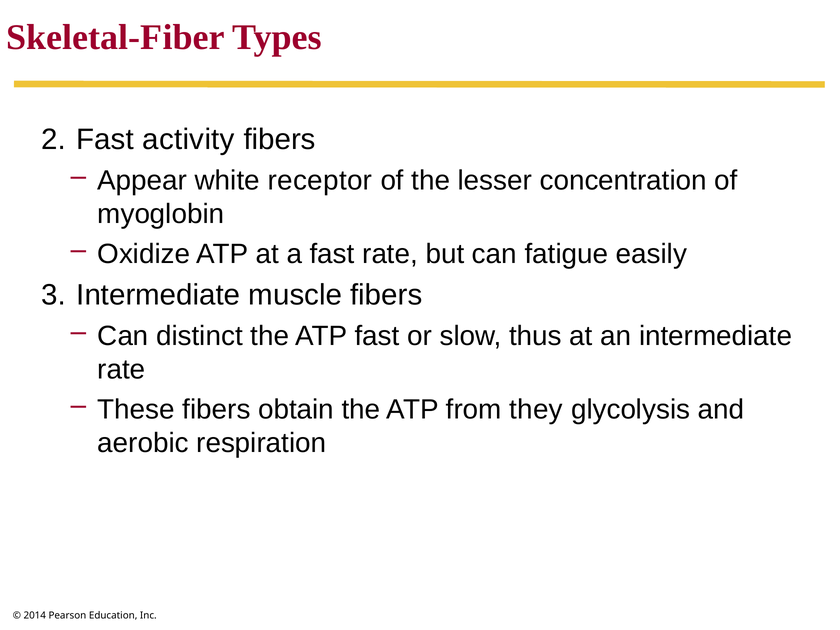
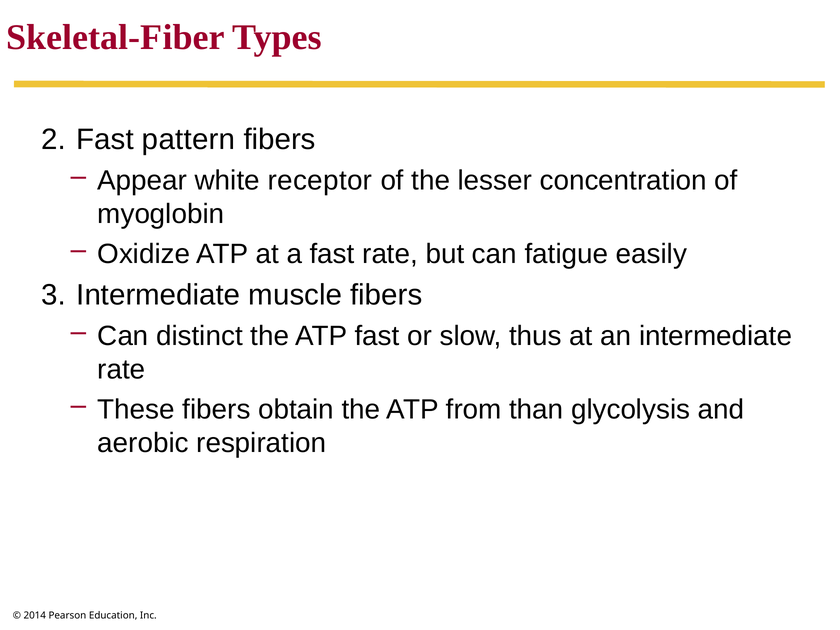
activity: activity -> pattern (189, 140)
they: they -> than (536, 410)
